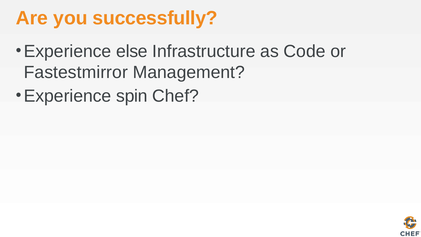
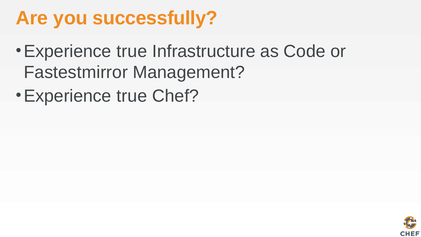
else: else -> true (132, 51)
spin: spin -> true (132, 96)
